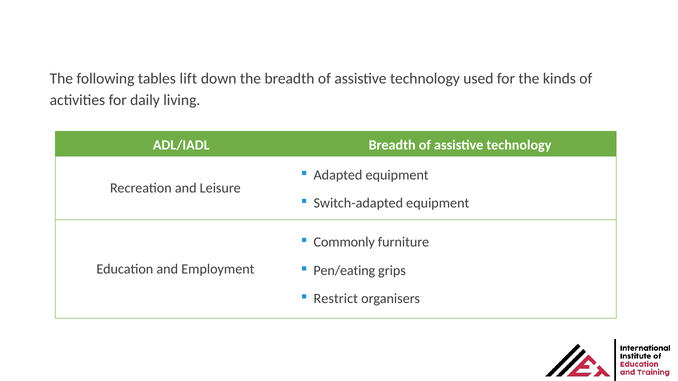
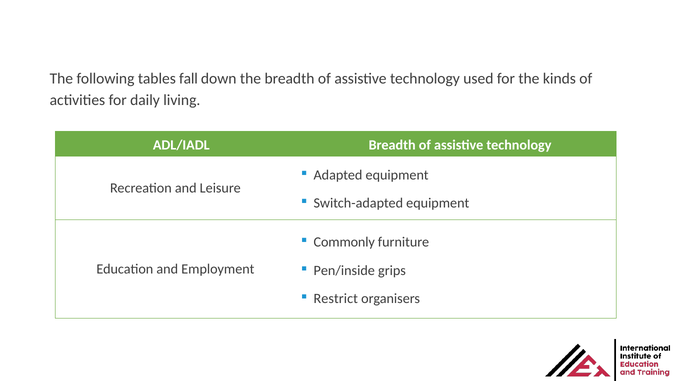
lift: lift -> fall (188, 79)
Pen/eating: Pen/eating -> Pen/inside (344, 271)
